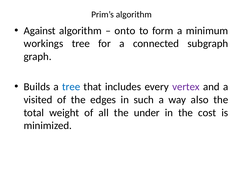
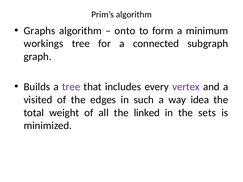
Against: Against -> Graphs (40, 31)
tree colour: blue -> purple (71, 87)
also: also -> idea (200, 100)
under: under -> linked (147, 113)
cost: cost -> sets (207, 113)
